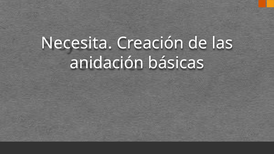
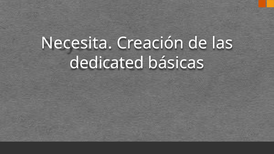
anidación: anidación -> dedicated (107, 63)
